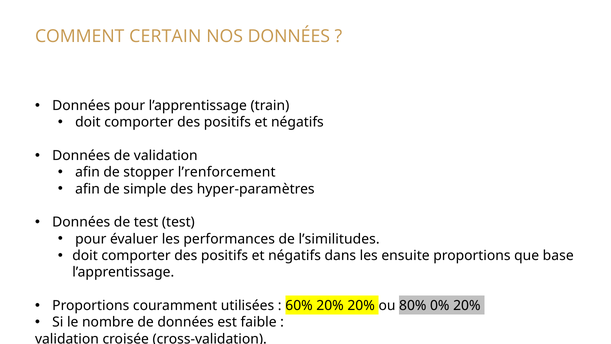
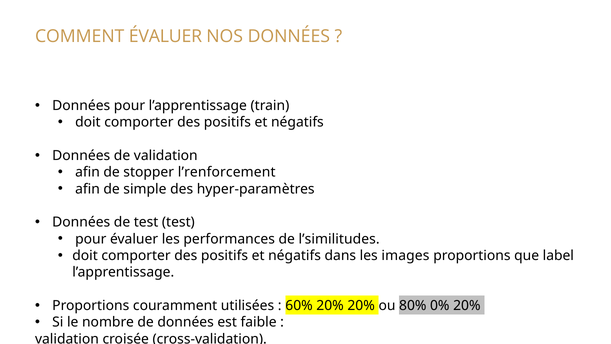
COMMENT CERTAIN: CERTAIN -> ÉVALUER (165, 36)
ensuite: ensuite -> images (405, 255)
base: base -> label (558, 255)
